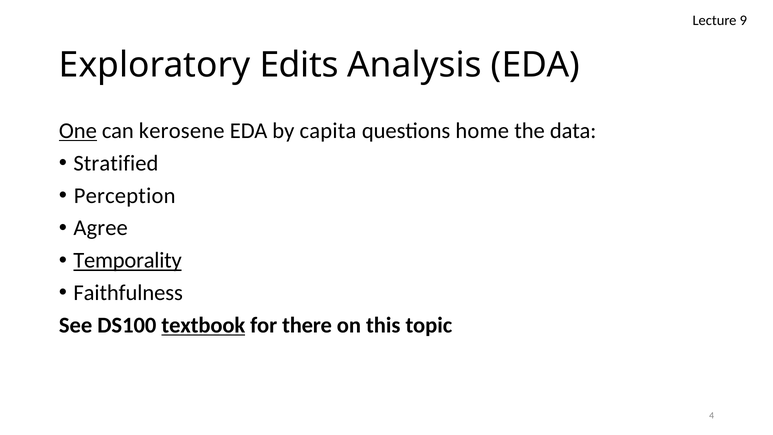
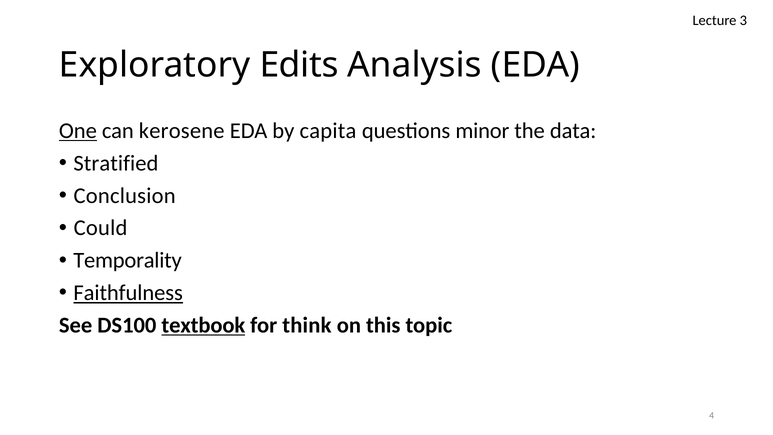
9: 9 -> 3 (743, 20)
home: home -> minor (482, 131)
Perception: Perception -> Conclusion (125, 196)
Agree: Agree -> Could (101, 228)
Temporality underline: present -> none (128, 260)
Faithfulness underline: none -> present (128, 293)
there: there -> think (307, 325)
